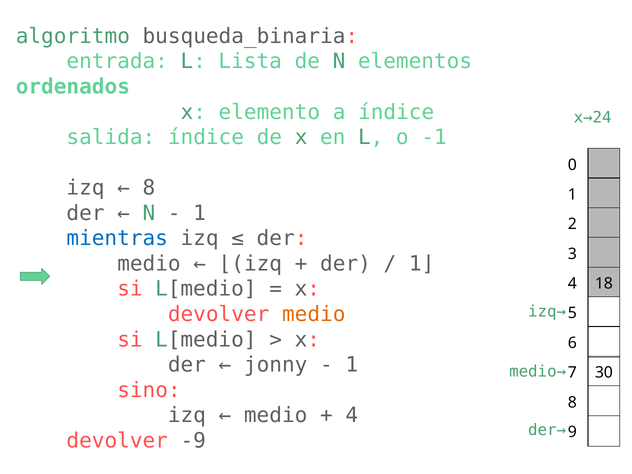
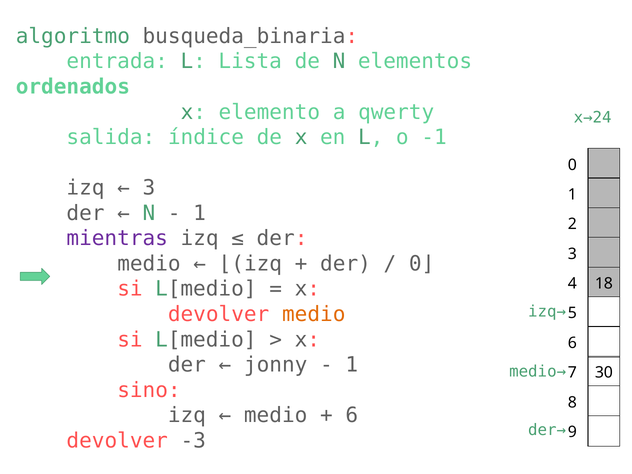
a índice: índice -> qwerty (396, 112)
8: 8 -> 3 (149, 188)
mientras colour: blue -> purple (117, 238)
1⌋: 1⌋ -> 0⌋ (422, 264)
4: 4 -> 6 (352, 415)
-9: -9 -> -3 (193, 441)
